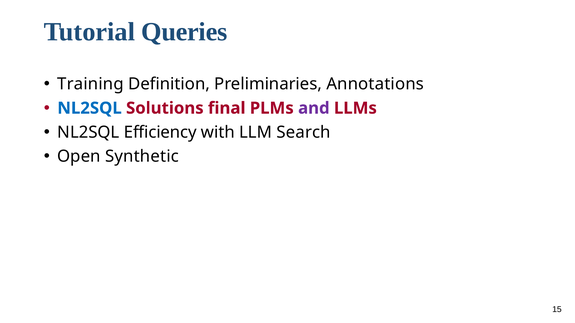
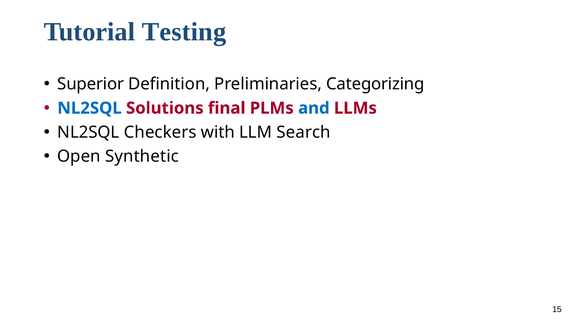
Queries: Queries -> Testing (184, 32)
Training: Training -> Superior (91, 84)
Annotations: Annotations -> Categorizing (375, 84)
and colour: purple -> blue (314, 108)
Efficiency: Efficiency -> Checkers (160, 132)
